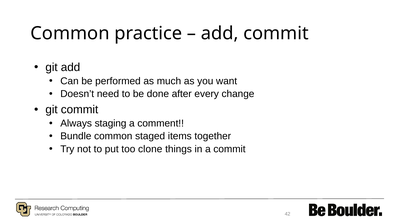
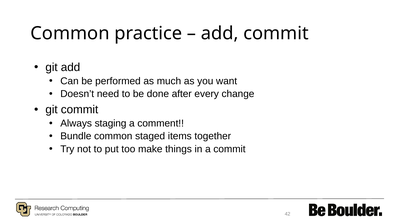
clone: clone -> make (150, 149)
